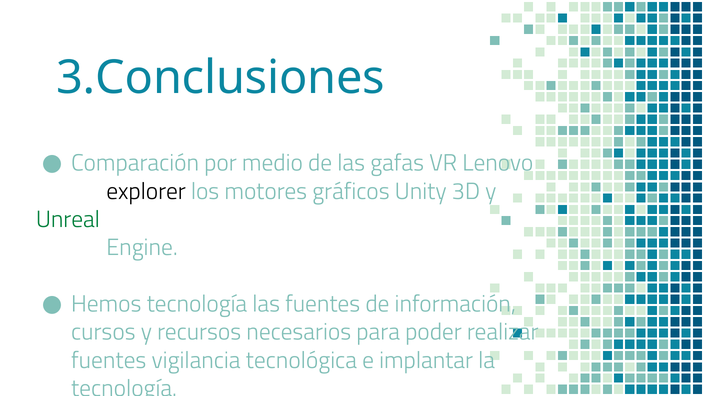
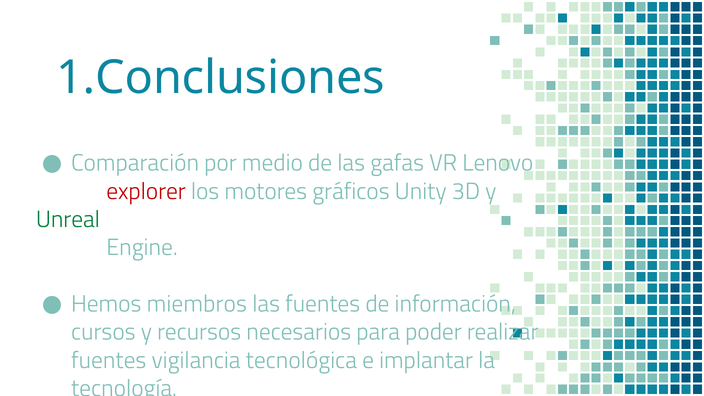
3.Conclusiones: 3.Conclusiones -> 1.Conclusiones (221, 78)
explorer colour: black -> red (146, 191)
Hemos tecnología: tecnología -> miembros (197, 304)
